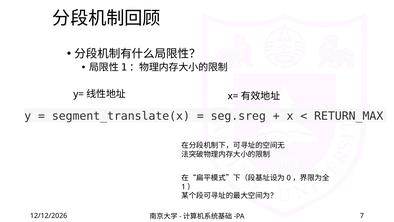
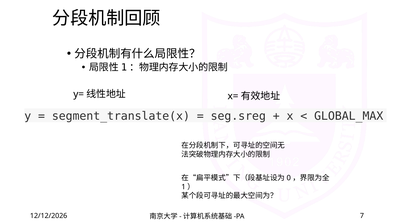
RETURN_MAX: RETURN_MAX -> GLOBAL_MAX (349, 116)
